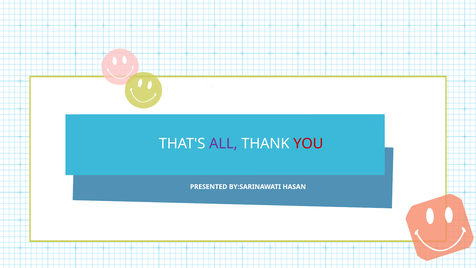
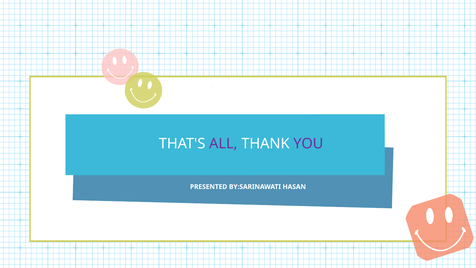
YOU colour: red -> purple (308, 144)
